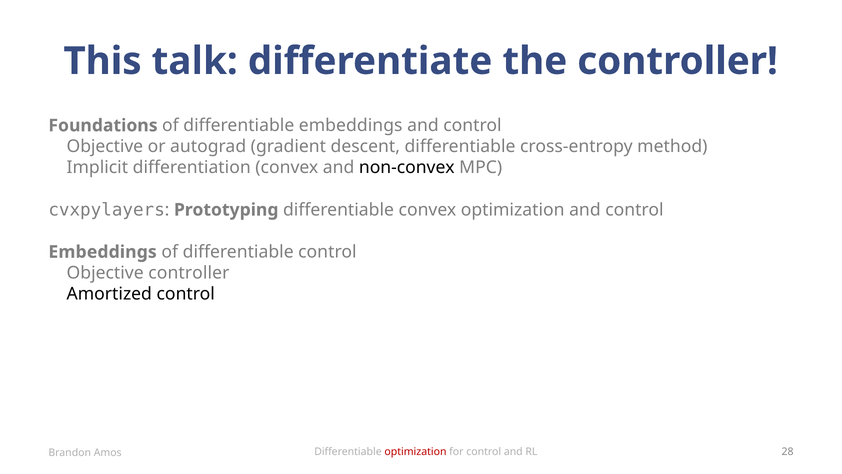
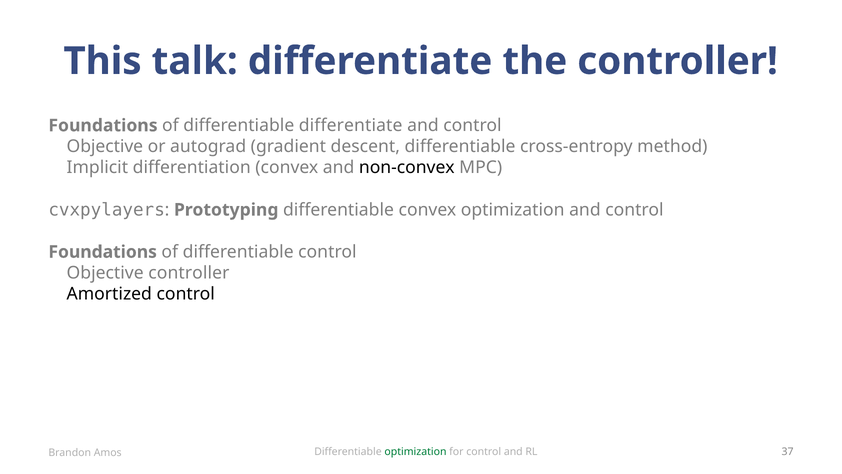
differentiable embeddings: embeddings -> differentiate (351, 125)
Embeddings: Embeddings -> Foundations (103, 252)
optimization colour: red -> green (415, 451)
28: 28 -> 37 (788, 451)
